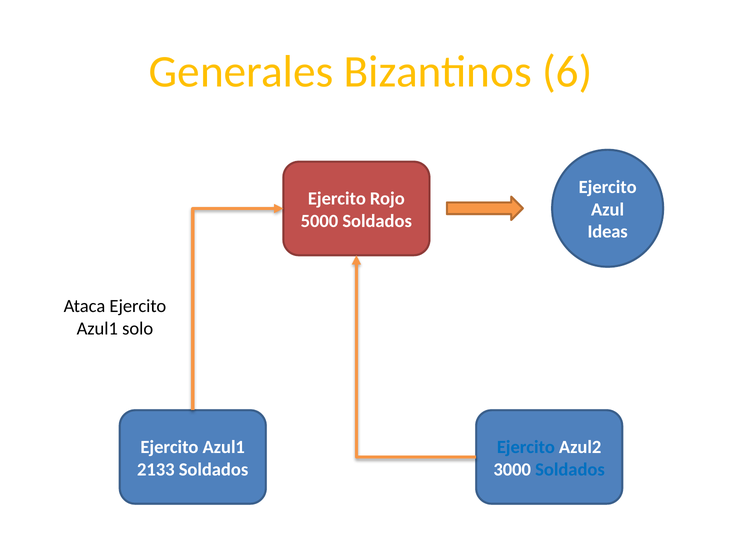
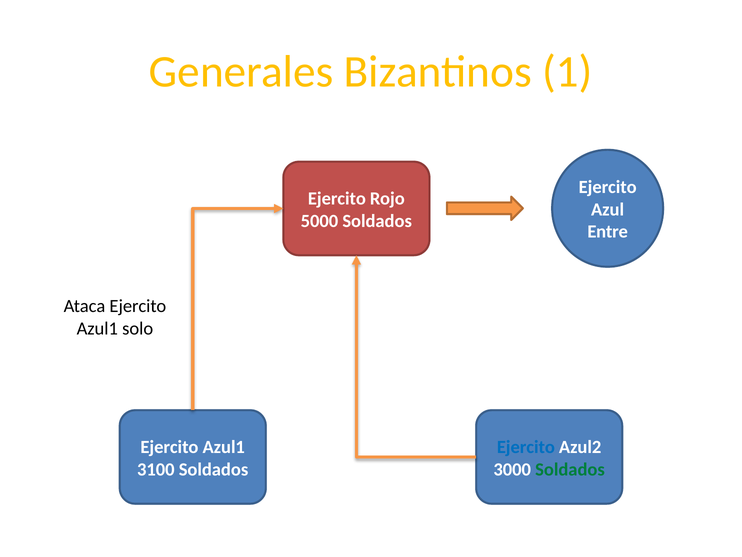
6: 6 -> 1 (567, 72)
Ideas: Ideas -> Entre (608, 232)
2133: 2133 -> 3100 (156, 469)
Soldados colour: blue -> green (570, 469)
